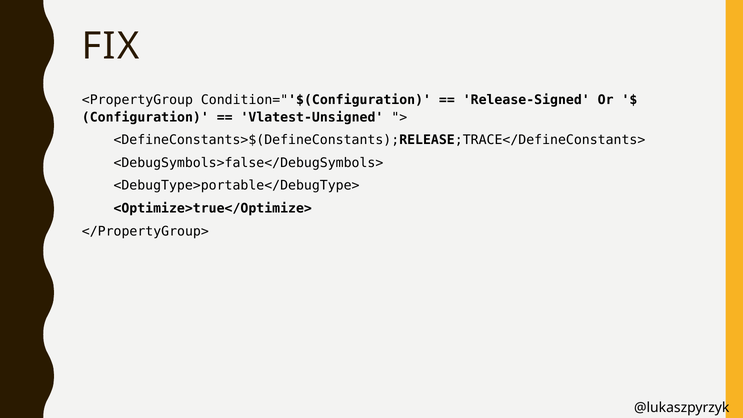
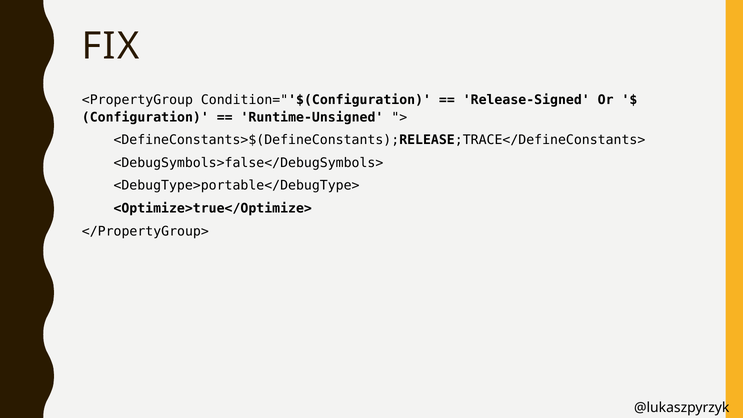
Vlatest-Unsigned: Vlatest-Unsigned -> Runtime-Unsigned (312, 117)
